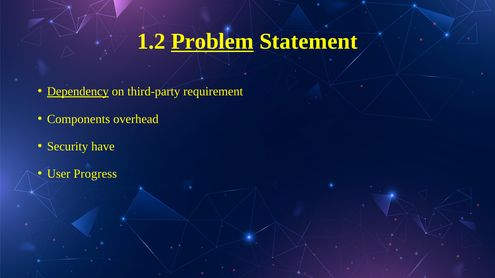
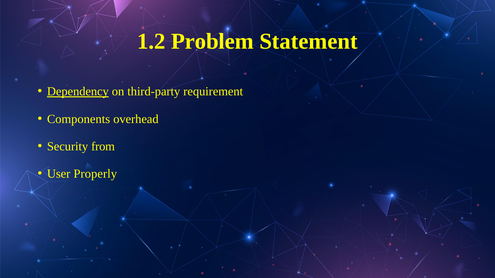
Problem underline: present -> none (212, 42)
have: have -> from (103, 147)
Progress: Progress -> Properly (95, 174)
